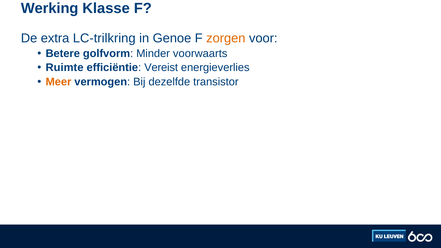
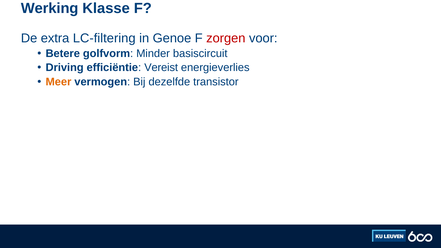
LC-trilkring: LC-trilkring -> LC-filtering (104, 38)
zorgen colour: orange -> red (226, 38)
voorwaarts: voorwaarts -> basiscircuit (200, 53)
Ruimte: Ruimte -> Driving (65, 68)
